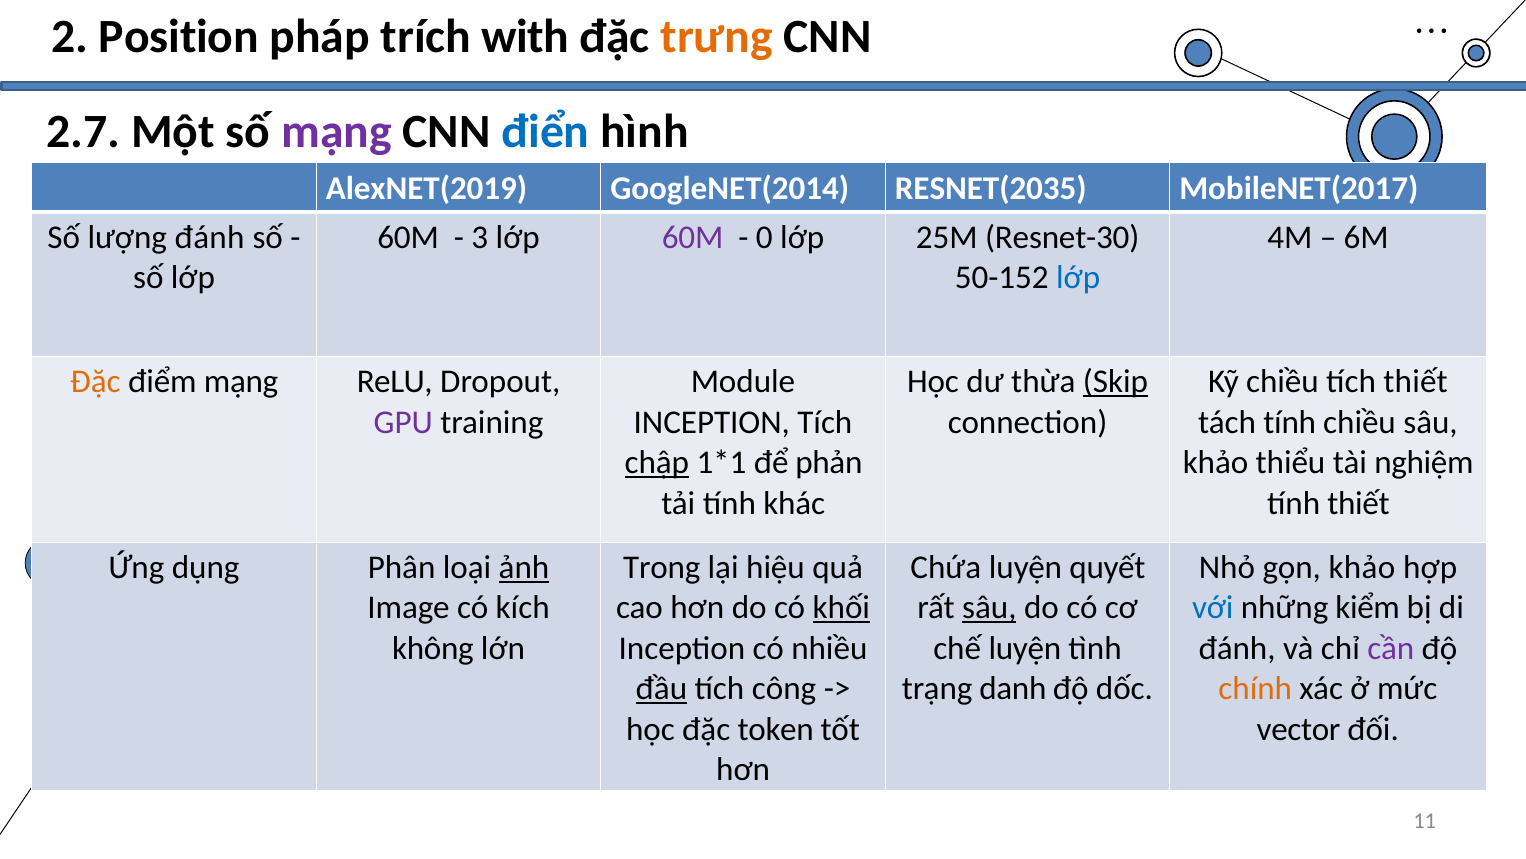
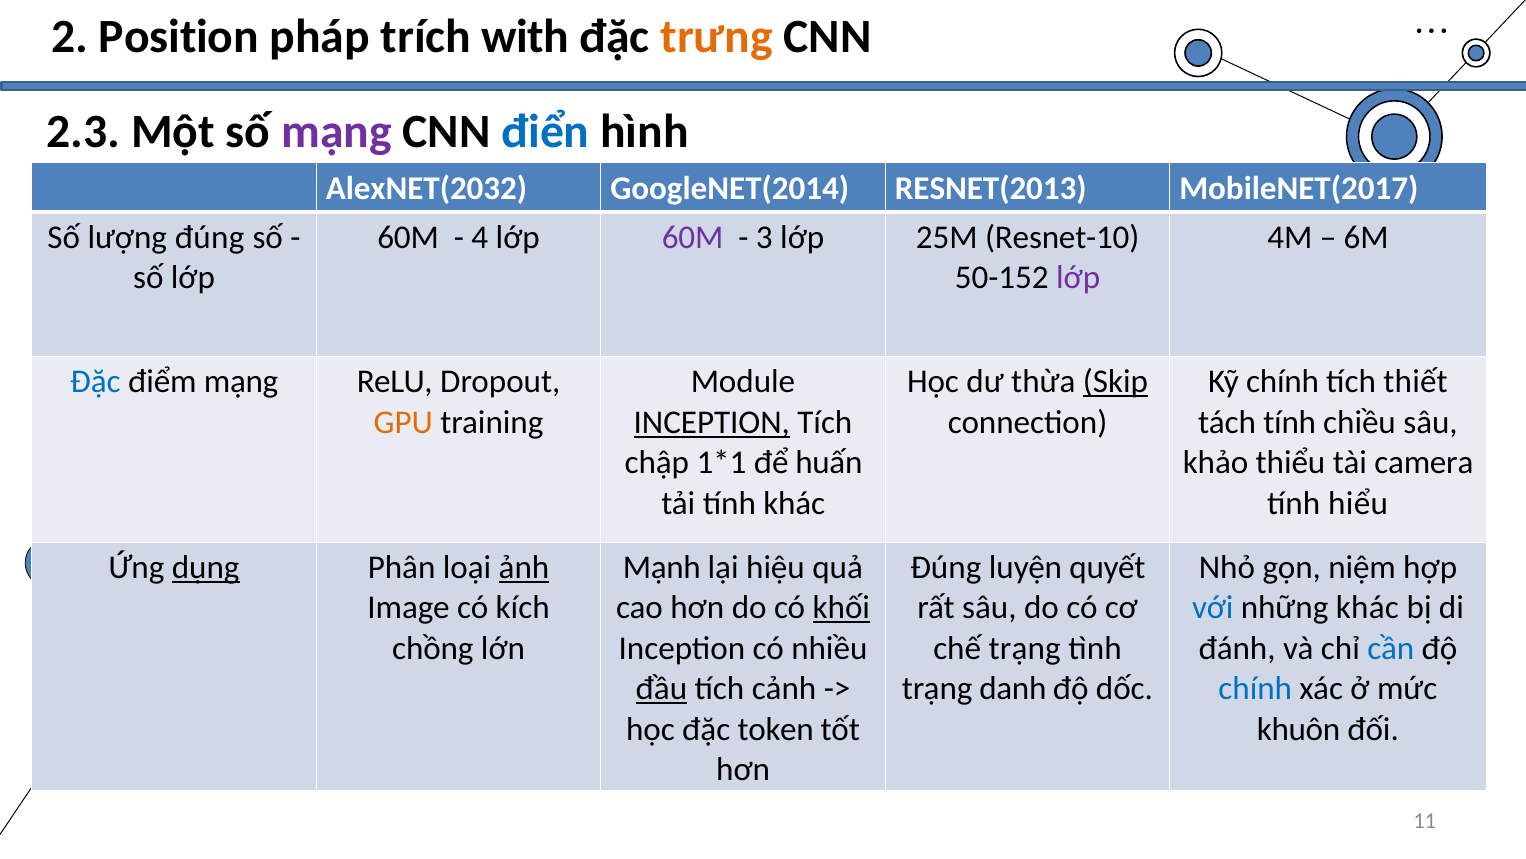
2.7: 2.7 -> 2.3 (84, 132)
AlexNET(2019: AlexNET(2019 -> AlexNET(2032 (426, 188)
RESNET(2035: RESNET(2035 -> RESNET(2013 (991, 188)
lượng đánh: đánh -> đúng (210, 237)
3: 3 -> 4 (480, 237)
0: 0 -> 3 (764, 237)
Resnet-30: Resnet-30 -> Resnet-10 (1062, 237)
lớp colour: blue -> purple (1078, 278)
Đặc colour: orange -> blue (95, 382)
Kỹ chiều: chiều -> chính (1283, 382)
GPU colour: purple -> orange (403, 422)
INCEPTION underline: none -> present (712, 422)
chập underline: present -> none (657, 462)
phản: phản -> huấn (829, 462)
nghiệm: nghiệm -> camera (1424, 462)
tính thiết: thiết -> hiểu (1358, 503)
dụng underline: none -> present (206, 567)
Trong: Trong -> Mạnh (662, 567)
Chứa: Chứa -> Đúng (946, 567)
gọn khảo: khảo -> niệm (1362, 567)
sâu underline: present -> none (989, 607)
những kiểm: kiểm -> khác (1367, 607)
không: không -> chồng (433, 648)
chế luyện: luyện -> trạng (1025, 648)
cần colour: purple -> blue (1391, 648)
công: công -> cảnh (784, 688)
chính colour: orange -> blue (1255, 688)
vector: vector -> khuôn (1299, 729)
